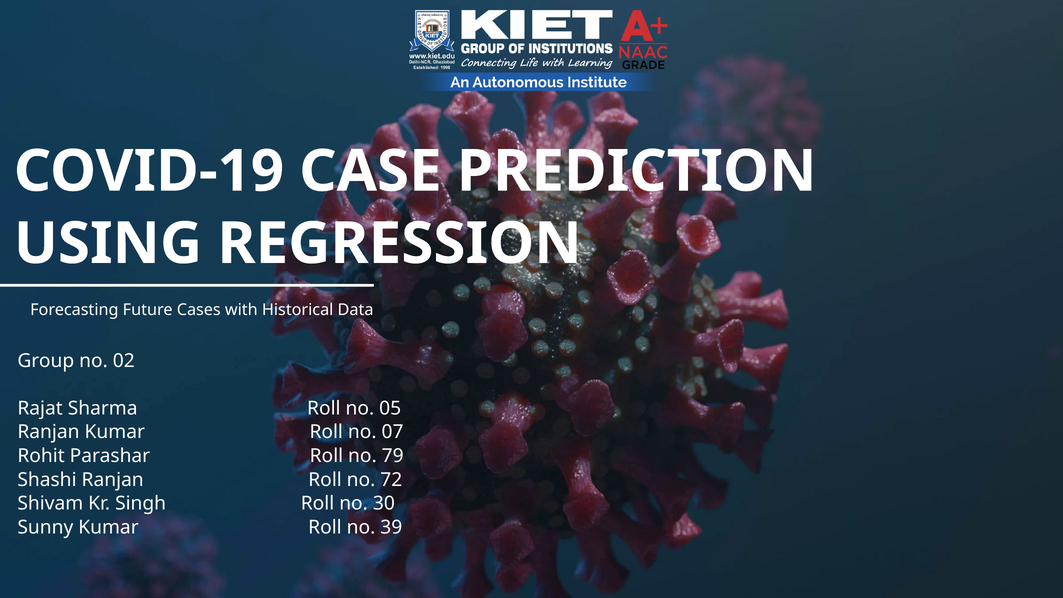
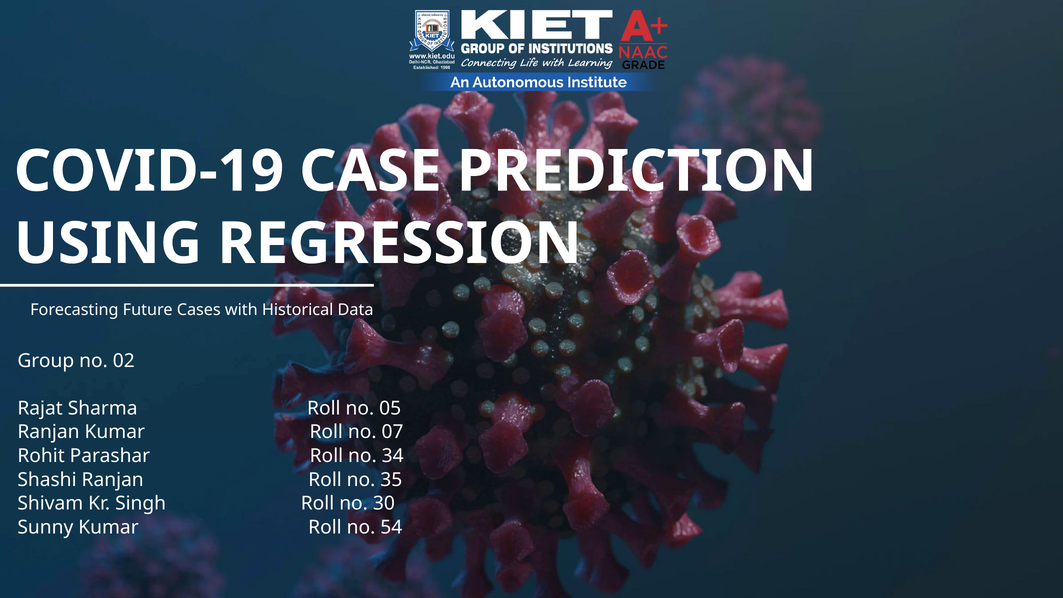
79: 79 -> 34 (393, 456)
72: 72 -> 35 (391, 480)
39: 39 -> 54 (391, 527)
